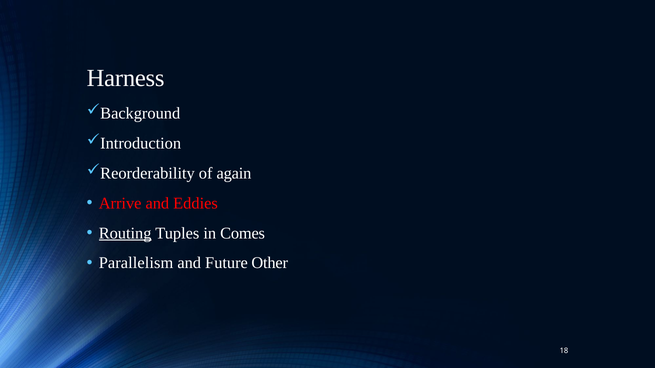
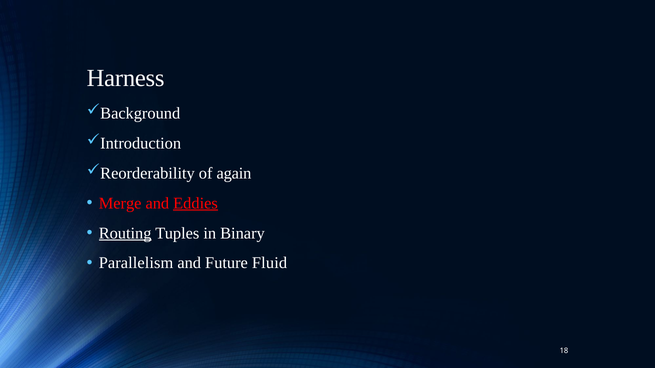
Arrive: Arrive -> Merge (120, 203)
Eddies underline: none -> present (196, 203)
Comes: Comes -> Binary (242, 233)
Other: Other -> Fluid (270, 263)
